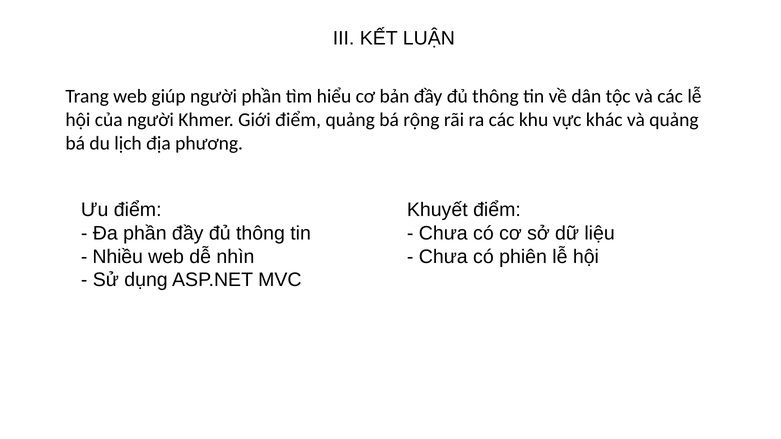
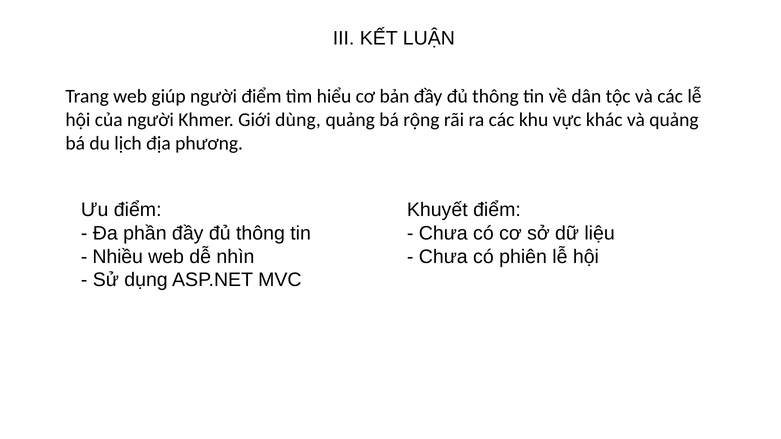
người phần: phần -> điểm (261, 97)
Giới điểm: điểm -> dùng (298, 120)
